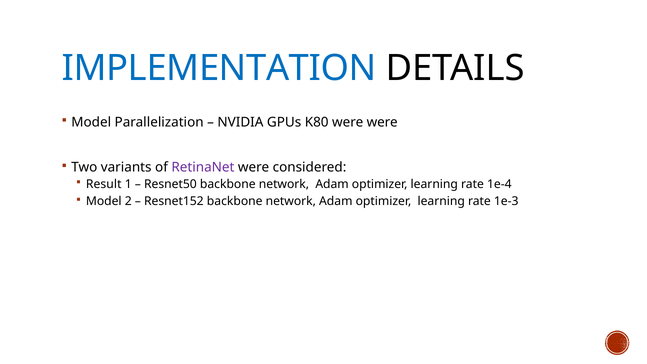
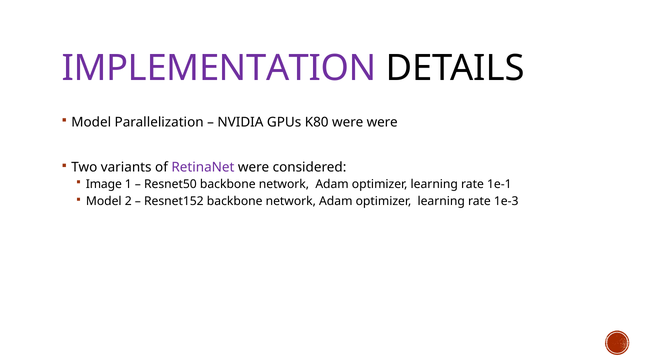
IMPLEMENTATION colour: blue -> purple (219, 68)
Result: Result -> Image (104, 184)
1e-4: 1e-4 -> 1e-1 (499, 184)
